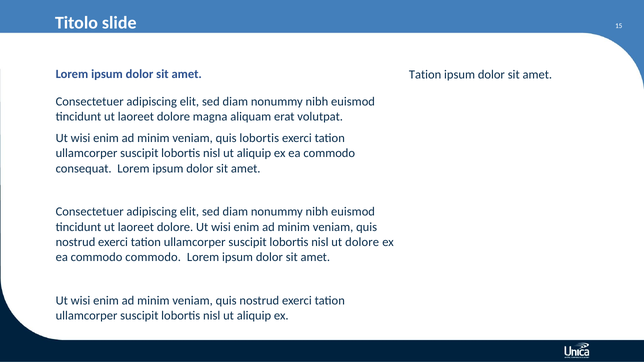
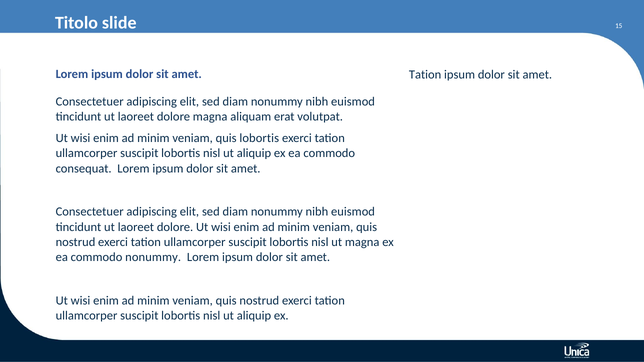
ut dolore: dolore -> magna (362, 242)
commodo commodo: commodo -> nonummy (153, 257)
